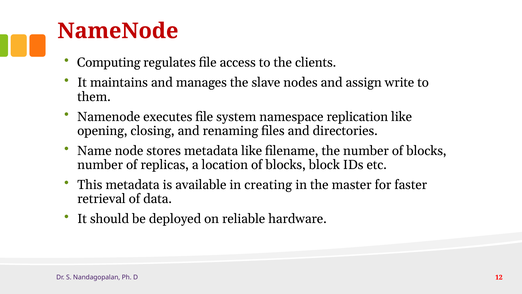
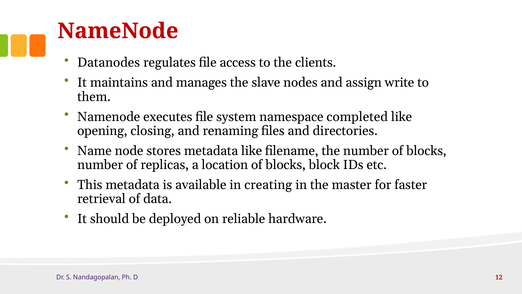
Computing: Computing -> Datanodes (109, 63)
replication: replication -> completed (357, 117)
